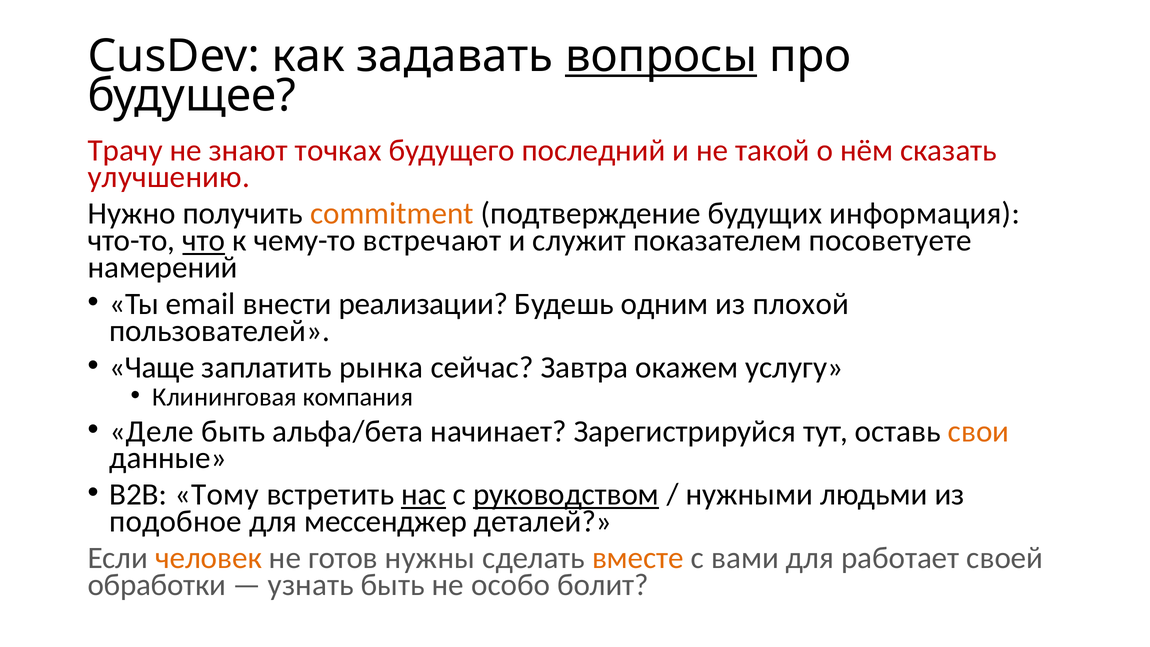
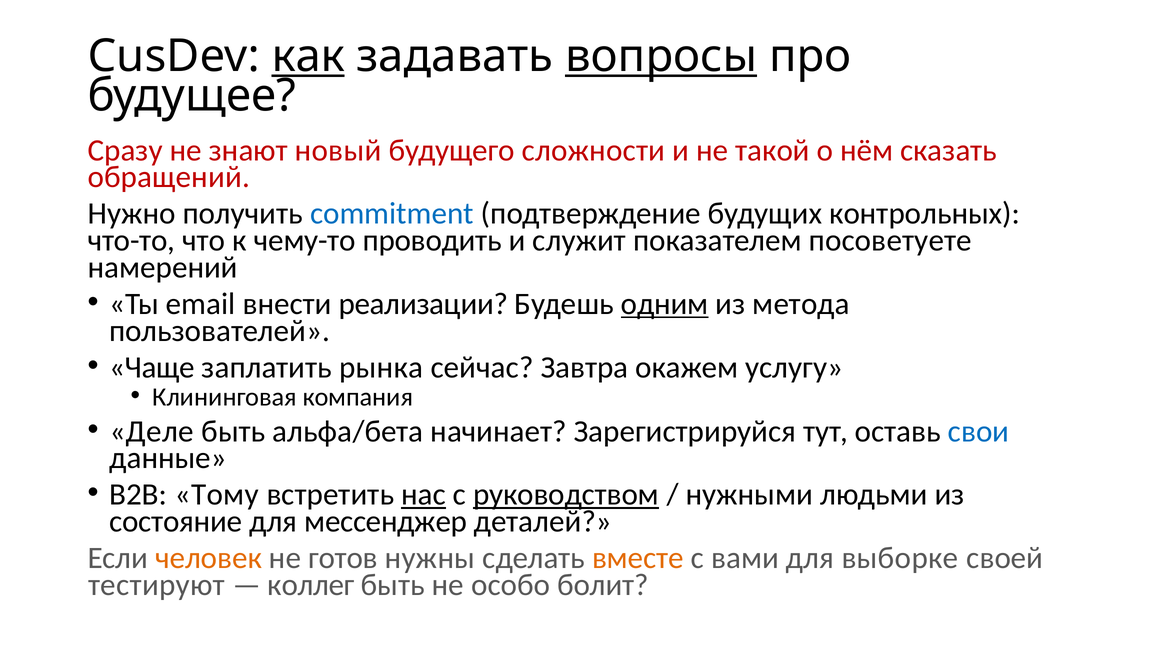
как underline: none -> present (308, 56)
Трачу: Трачу -> Сразу (125, 150)
точках: точках -> новый (338, 150)
последний: последний -> сложности (593, 150)
улучшению: улучшению -> обращений (169, 177)
commitment colour: orange -> blue (392, 214)
информация: информация -> контрольных (925, 214)
что underline: present -> none (204, 240)
встречают: встречают -> проводить (432, 240)
одним underline: none -> present (665, 304)
плохой: плохой -> метода (801, 304)
свои colour: orange -> blue (979, 431)
подобное: подобное -> состояние (176, 521)
работает: работает -> выборке (900, 558)
обработки: обработки -> тестируют (157, 585)
узнать: узнать -> коллег (311, 585)
